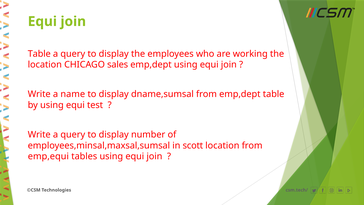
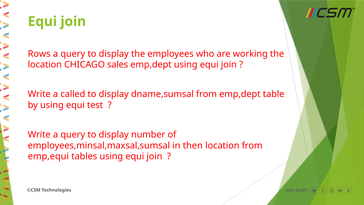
Table: Table -> Rows (39, 54)
name: name -> called (73, 94)
scott: scott -> then (193, 145)
